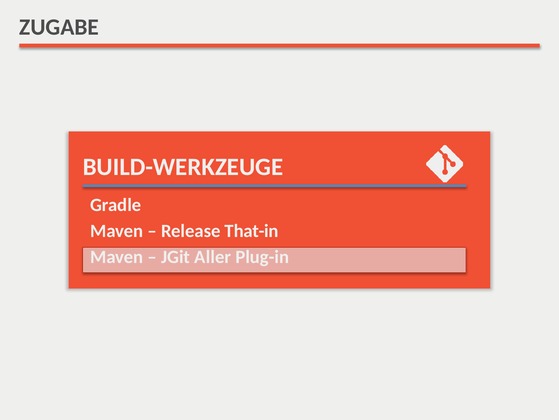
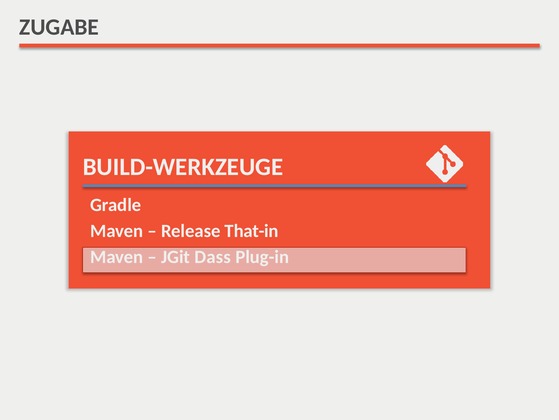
Aller: Aller -> Dass (213, 257)
